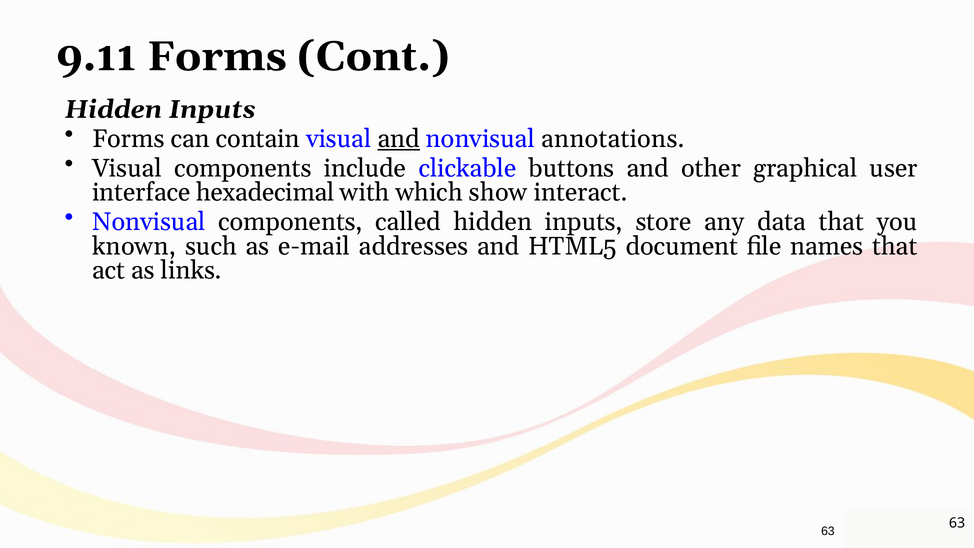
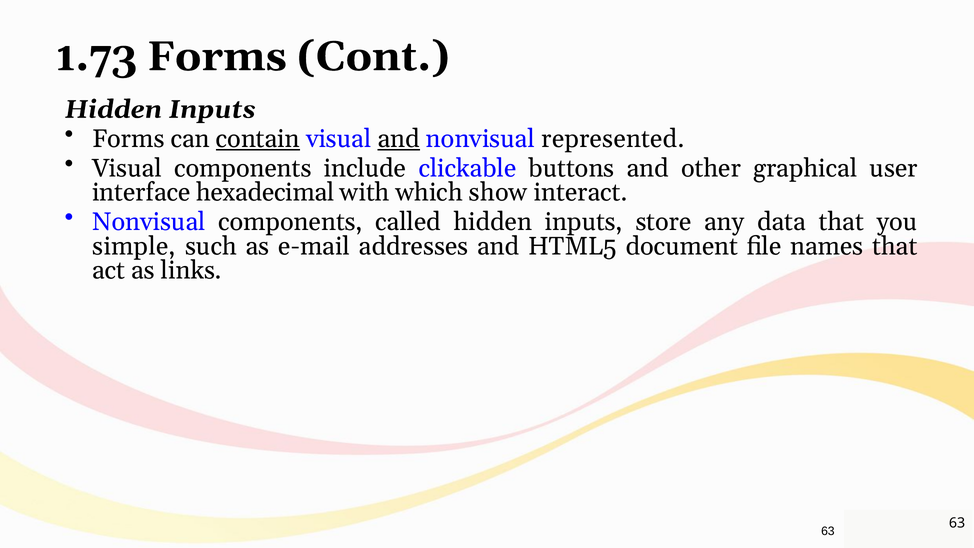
9.11: 9.11 -> 1.73 (96, 56)
contain underline: none -> present (258, 139)
annotations: annotations -> represented (613, 139)
known: known -> simple (134, 246)
